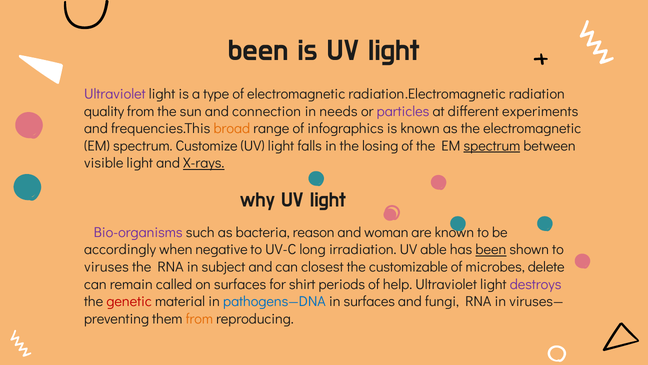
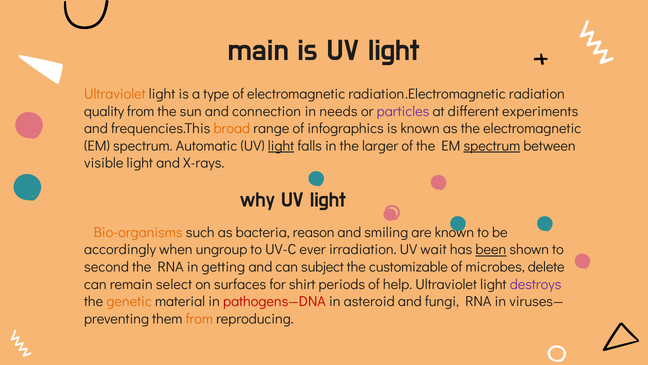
been: been -> main (258, 50)
Ultraviolet colour: purple -> orange (115, 94)
Customize: Customize -> Automatic (207, 146)
light underline: none -> present (281, 146)
losing: losing -> larger (380, 146)
X-rays underline: present -> none (204, 163)
Bio-organisms colour: purple -> orange (138, 232)
woman: woman -> smiling (386, 232)
negative: negative -> ungroup (222, 249)
long: long -> ever (313, 249)
able: able -> wait (433, 249)
viruses: viruses -> second (107, 267)
subject: subject -> getting (223, 267)
closest: closest -> subject (322, 267)
called: called -> select (174, 284)
genetic colour: red -> orange (129, 301)
pathogens—DNA colour: blue -> red (274, 301)
in surfaces: surfaces -> asteroid (369, 301)
